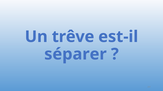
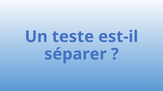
trêve: trêve -> teste (73, 37)
